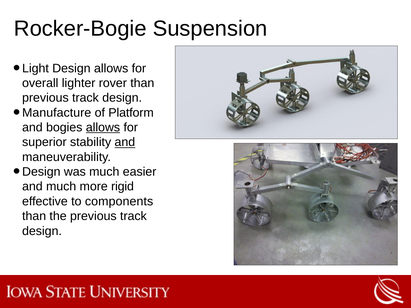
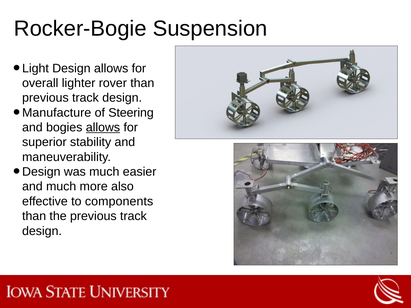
Platform: Platform -> Steering (131, 113)
and underline: present -> none (125, 142)
rigid: rigid -> also (122, 187)
